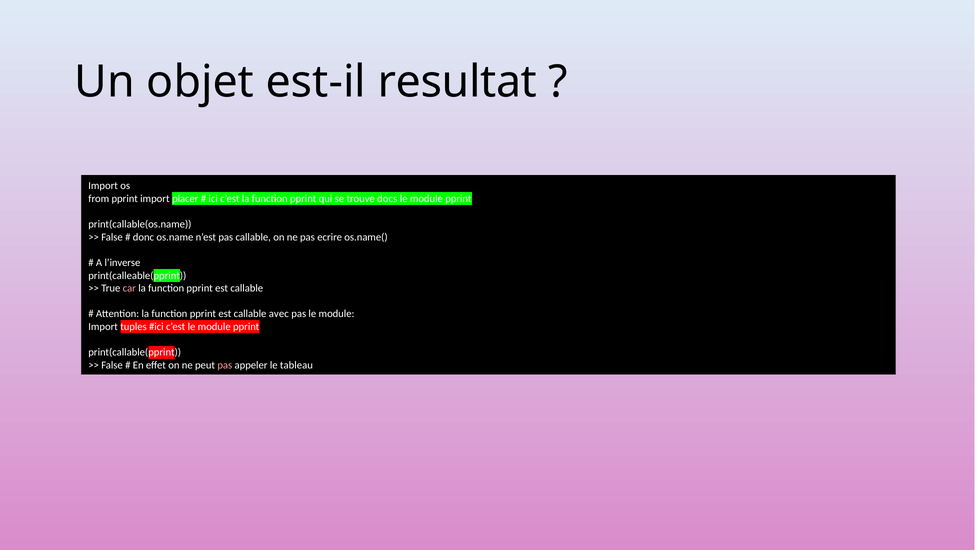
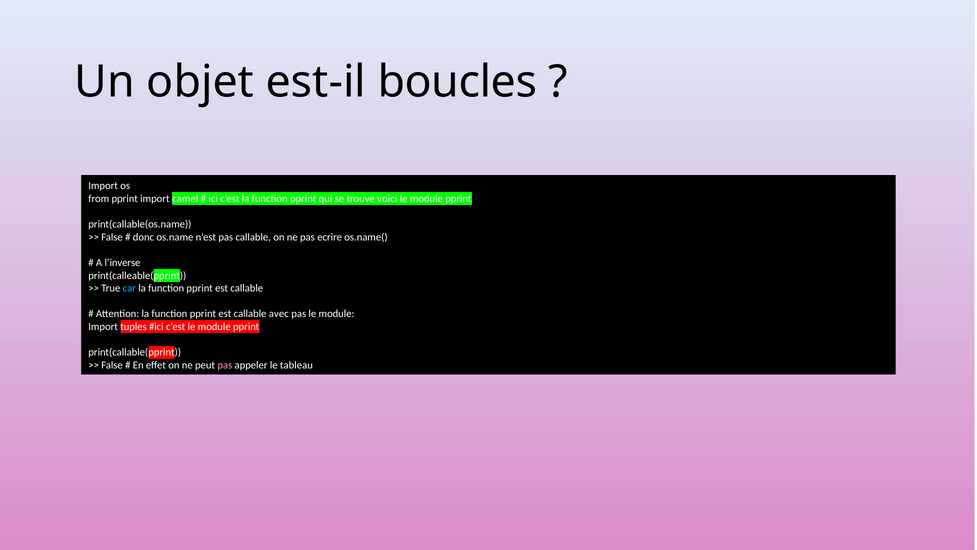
resultat: resultat -> boucles (457, 82)
placer: placer -> camel (185, 198)
docs: docs -> voici (387, 198)
car colour: pink -> light blue (129, 288)
